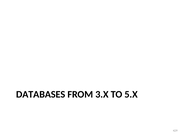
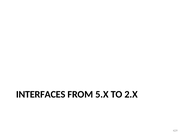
DATABASES: DATABASES -> INTERFACES (41, 94)
3.X: 3.X -> 5.X (102, 94)
5.X: 5.X -> 2.X (131, 94)
